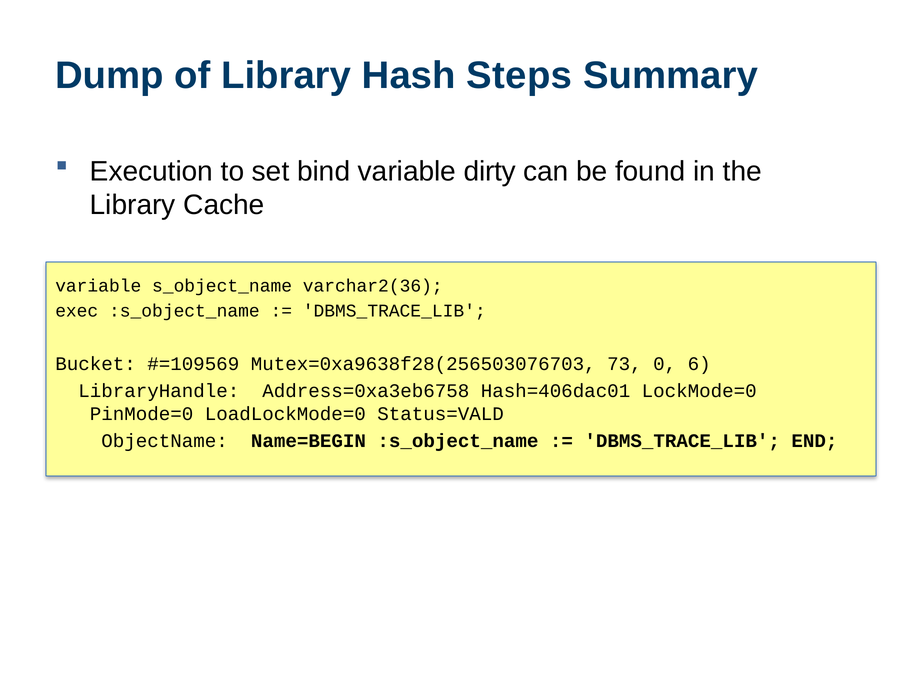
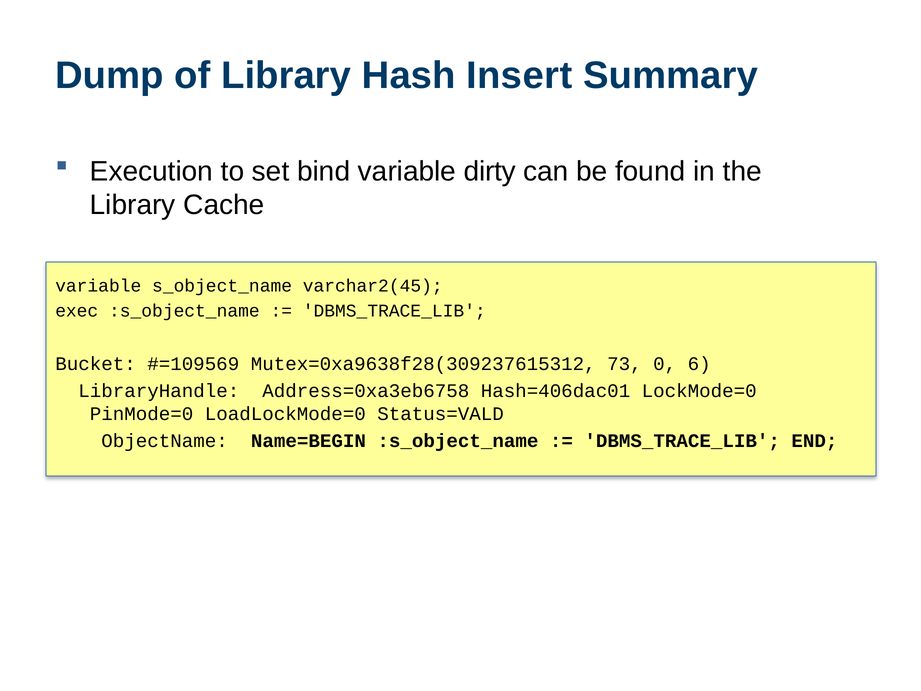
Steps: Steps -> Insert (519, 76)
varchar2(36: varchar2(36 -> varchar2(45 (373, 286)
Mutex=0xa9638f28(256503076703: Mutex=0xa9638f28(256503076703 -> Mutex=0xa9638f28(309237615312 (423, 364)
